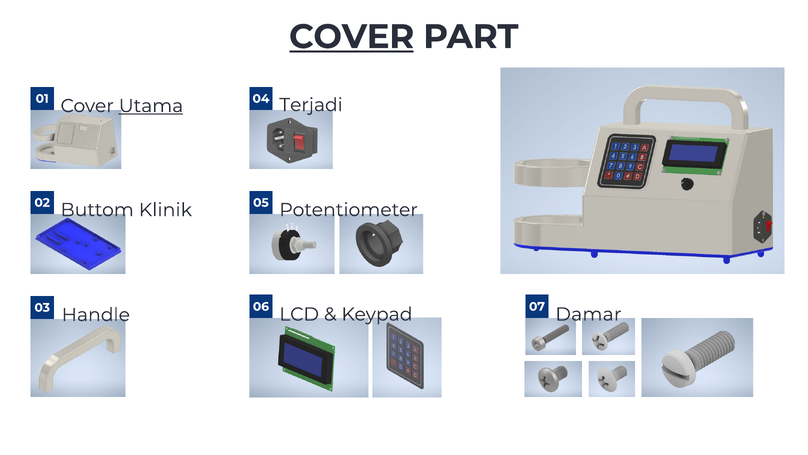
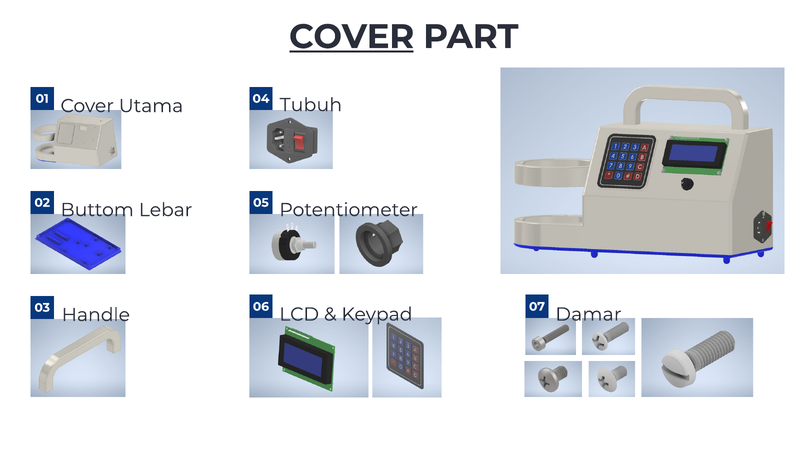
Terjadi: Terjadi -> Tubuh (311, 105)
Utama underline: present -> none (151, 106)
Klinik: Klinik -> Lebar (165, 210)
